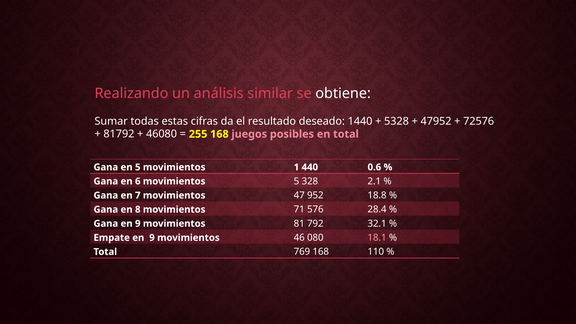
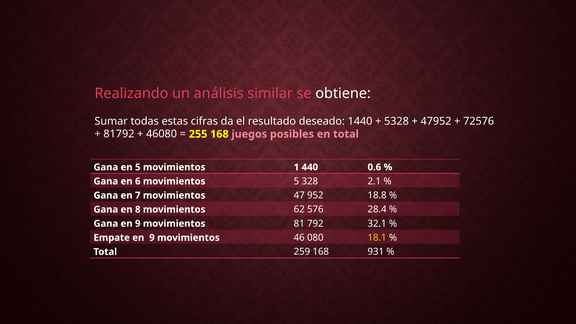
71: 71 -> 62 (299, 209)
18.1 colour: pink -> yellow (377, 238)
769: 769 -> 259 (302, 252)
110: 110 -> 931 (376, 252)
